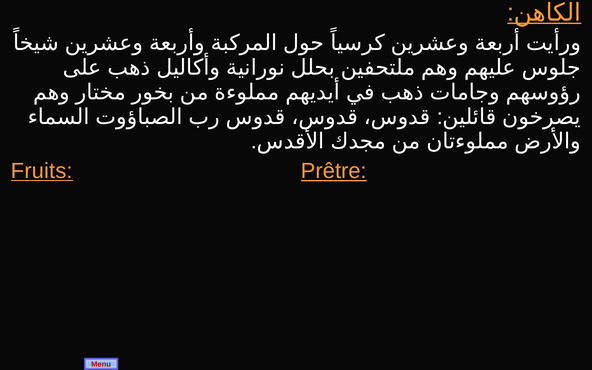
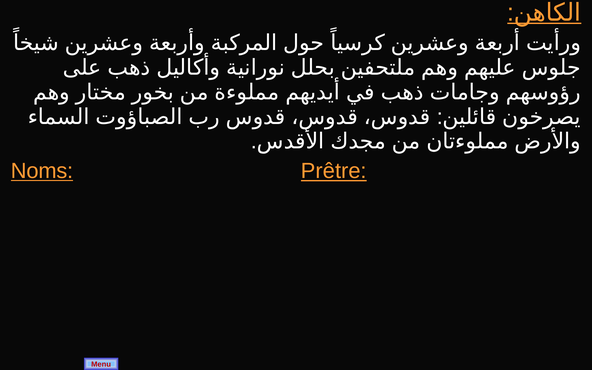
Fruits: Fruits -> Noms (42, 171)
